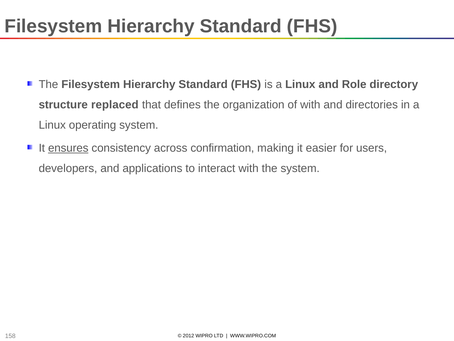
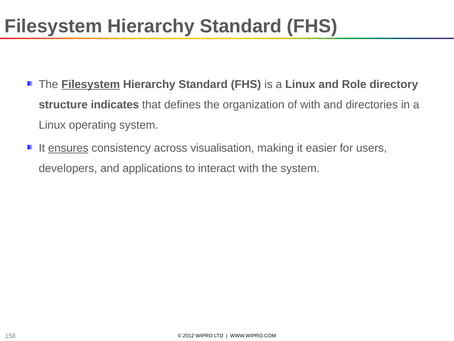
Filesystem underline: none -> present (91, 84)
replaced: replaced -> indicates (115, 105)
confirmation: confirmation -> visualisation (222, 148)
